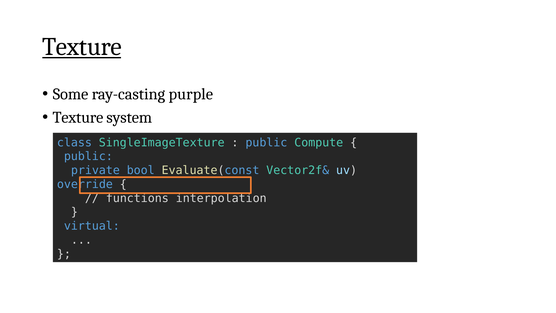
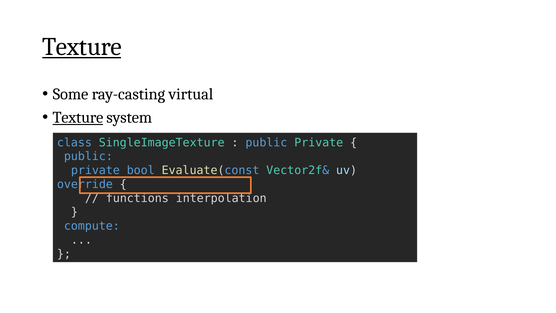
purple: purple -> virtual (191, 94)
Texture underline: none -> present (78, 117)
Compute: Compute -> Private (319, 142)
virtual: virtual -> compute (92, 226)
